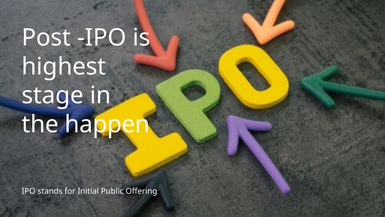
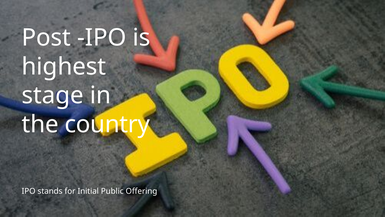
happen: happen -> country (107, 124)
